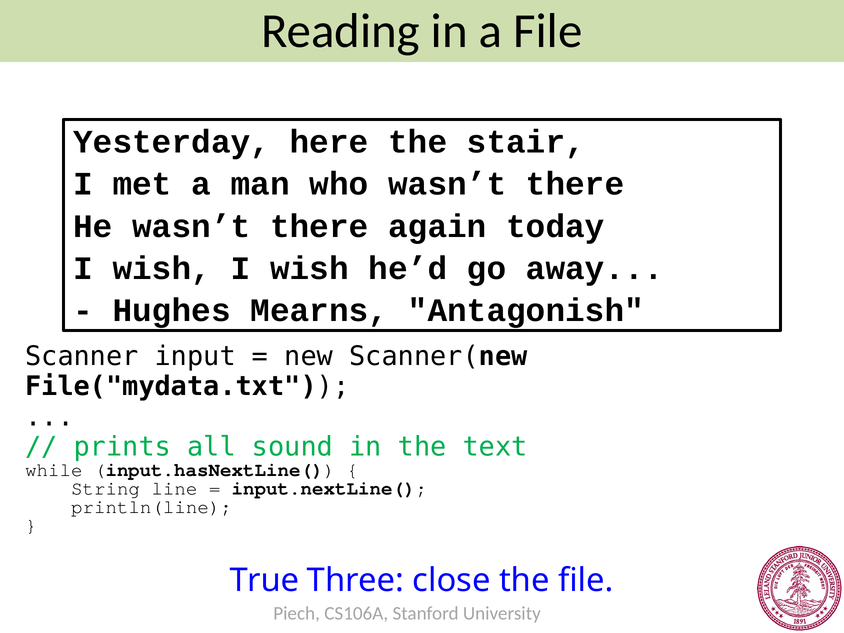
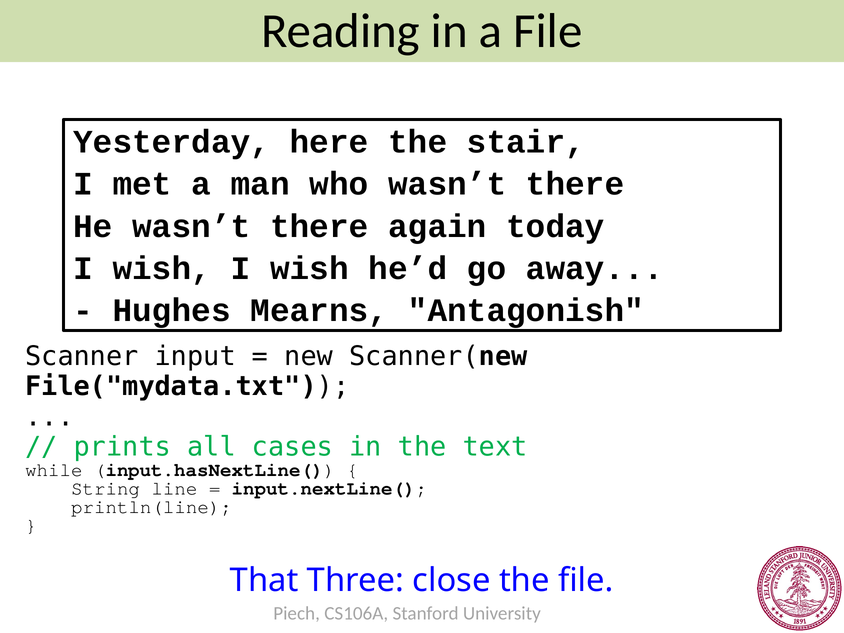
sound: sound -> cases (292, 447)
True: True -> That (264, 581)
